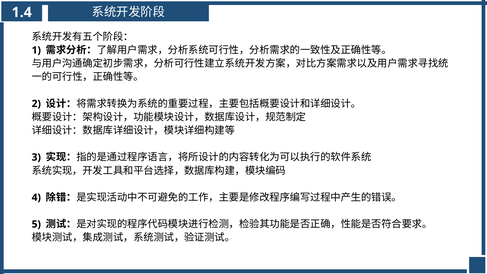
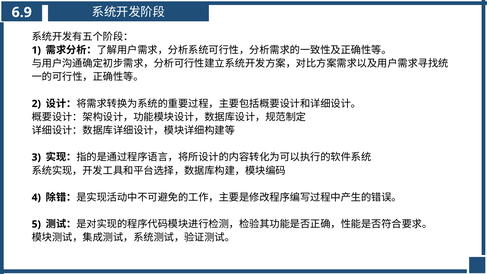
1.4: 1.4 -> 6.9 (22, 12)
